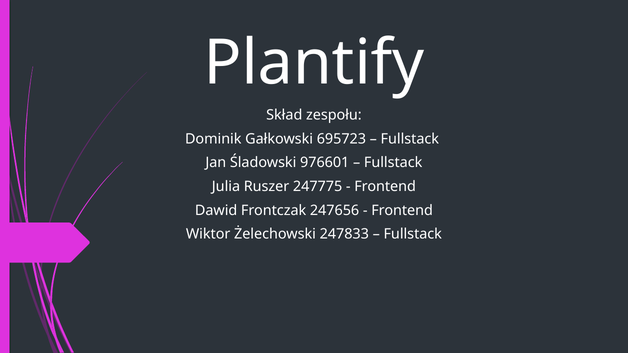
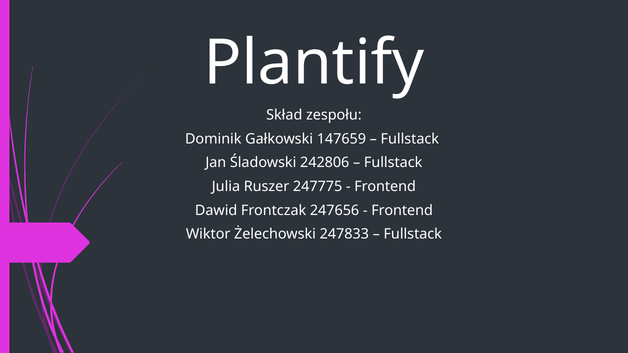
695723: 695723 -> 147659 (341, 139)
976601: 976601 -> 242806 (325, 163)
